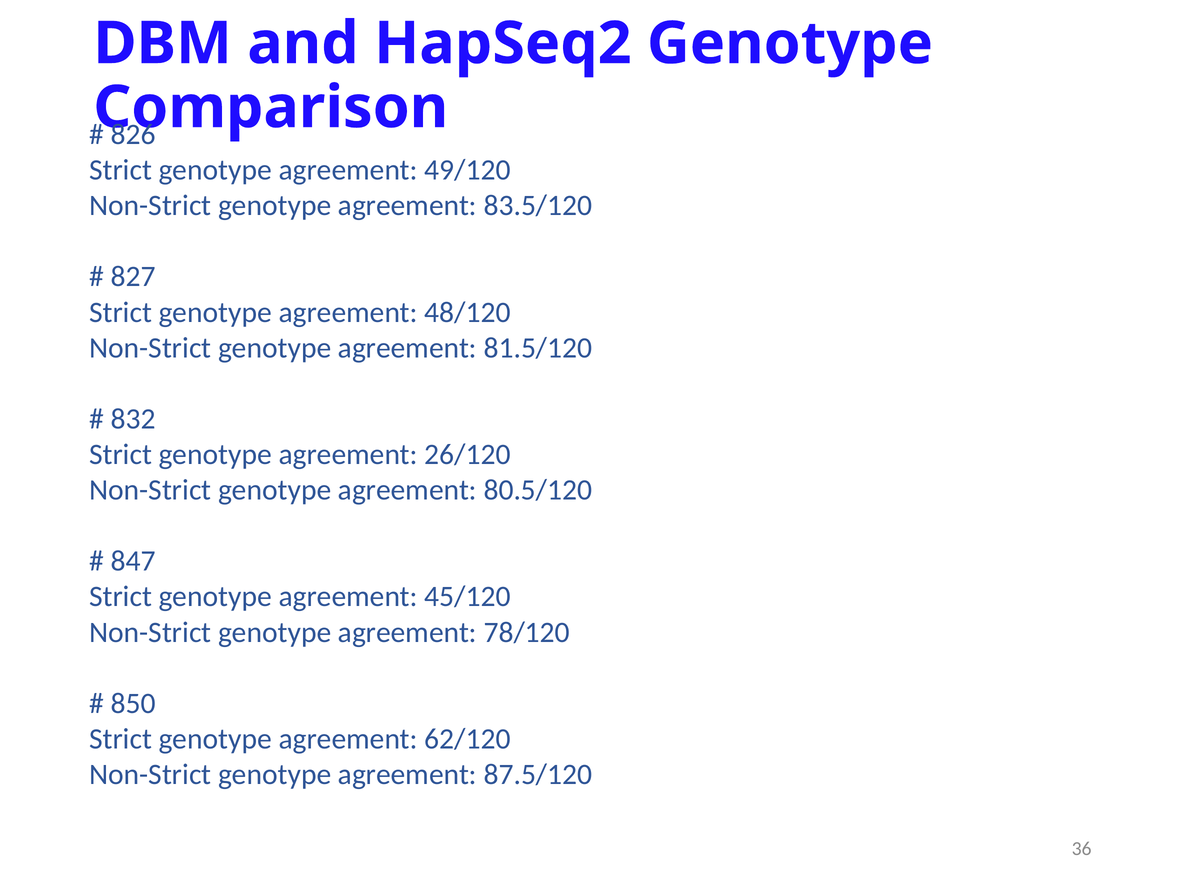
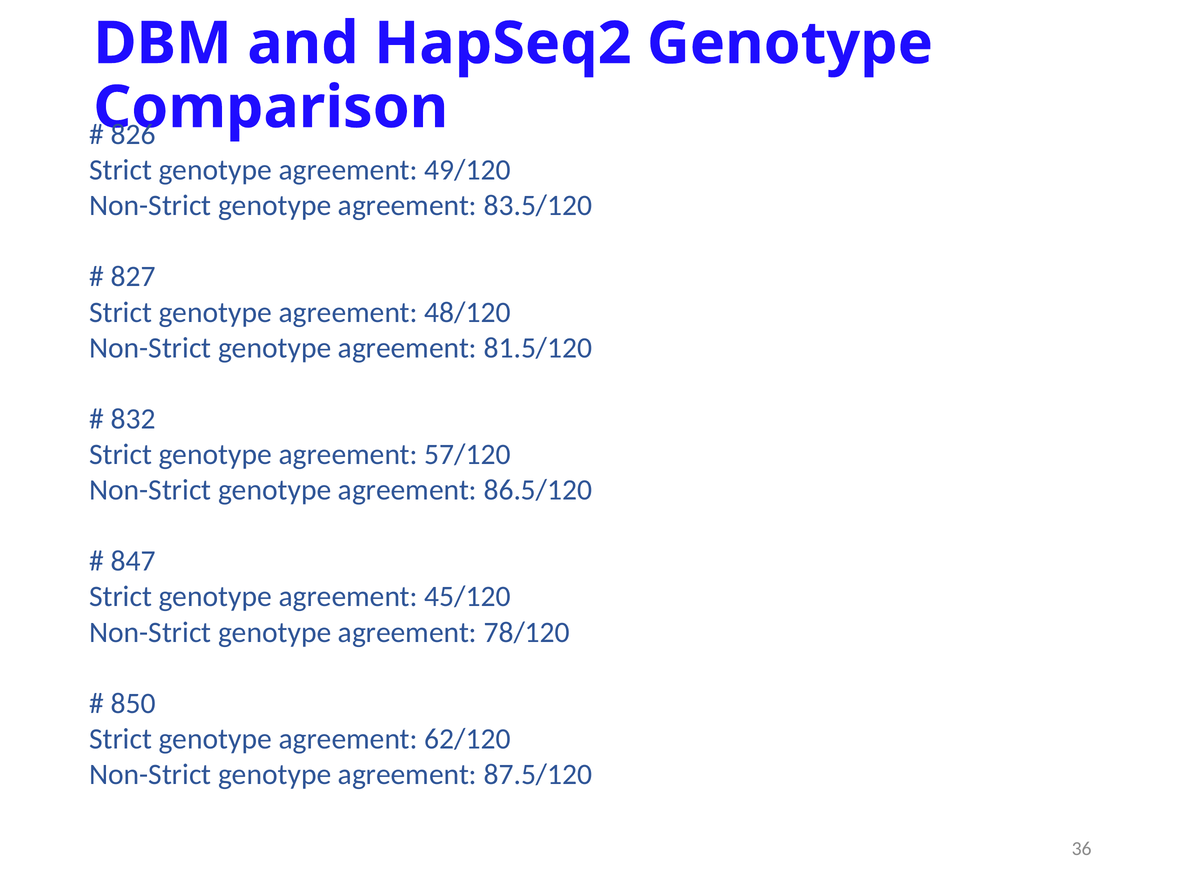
26/120: 26/120 -> 57/120 (468, 454)
80.5/120: 80.5/120 -> 86.5/120 (538, 490)
